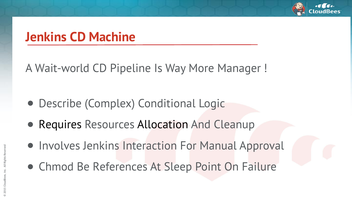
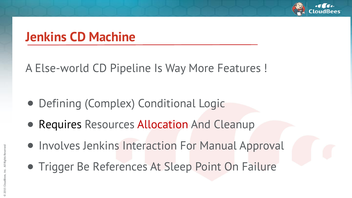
Wait-world: Wait-world -> Else-world (62, 68)
Manager: Manager -> Features (239, 68)
Describe: Describe -> Defining (60, 103)
Allocation colour: black -> red (163, 125)
Chmod: Chmod -> Trigger (56, 167)
